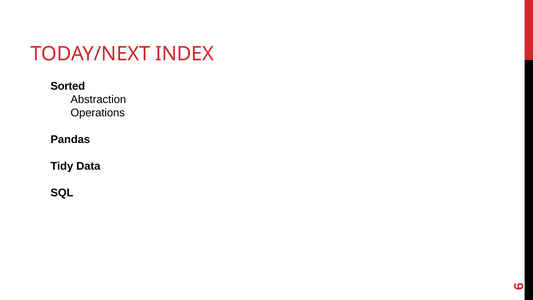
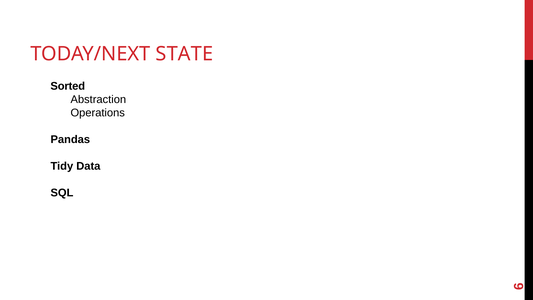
INDEX: INDEX -> STATE (184, 54)
